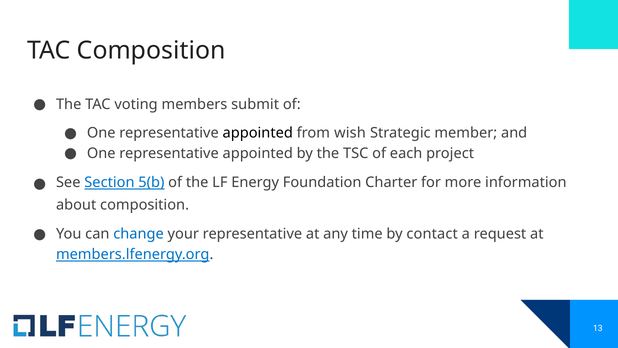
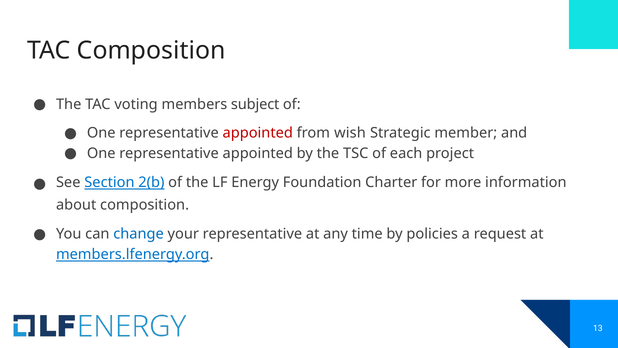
submit: submit -> subject (255, 104)
appointed colour: black -> red (258, 133)
5(b: 5(b -> 2(b (151, 182)
contact: contact -> policies (432, 234)
